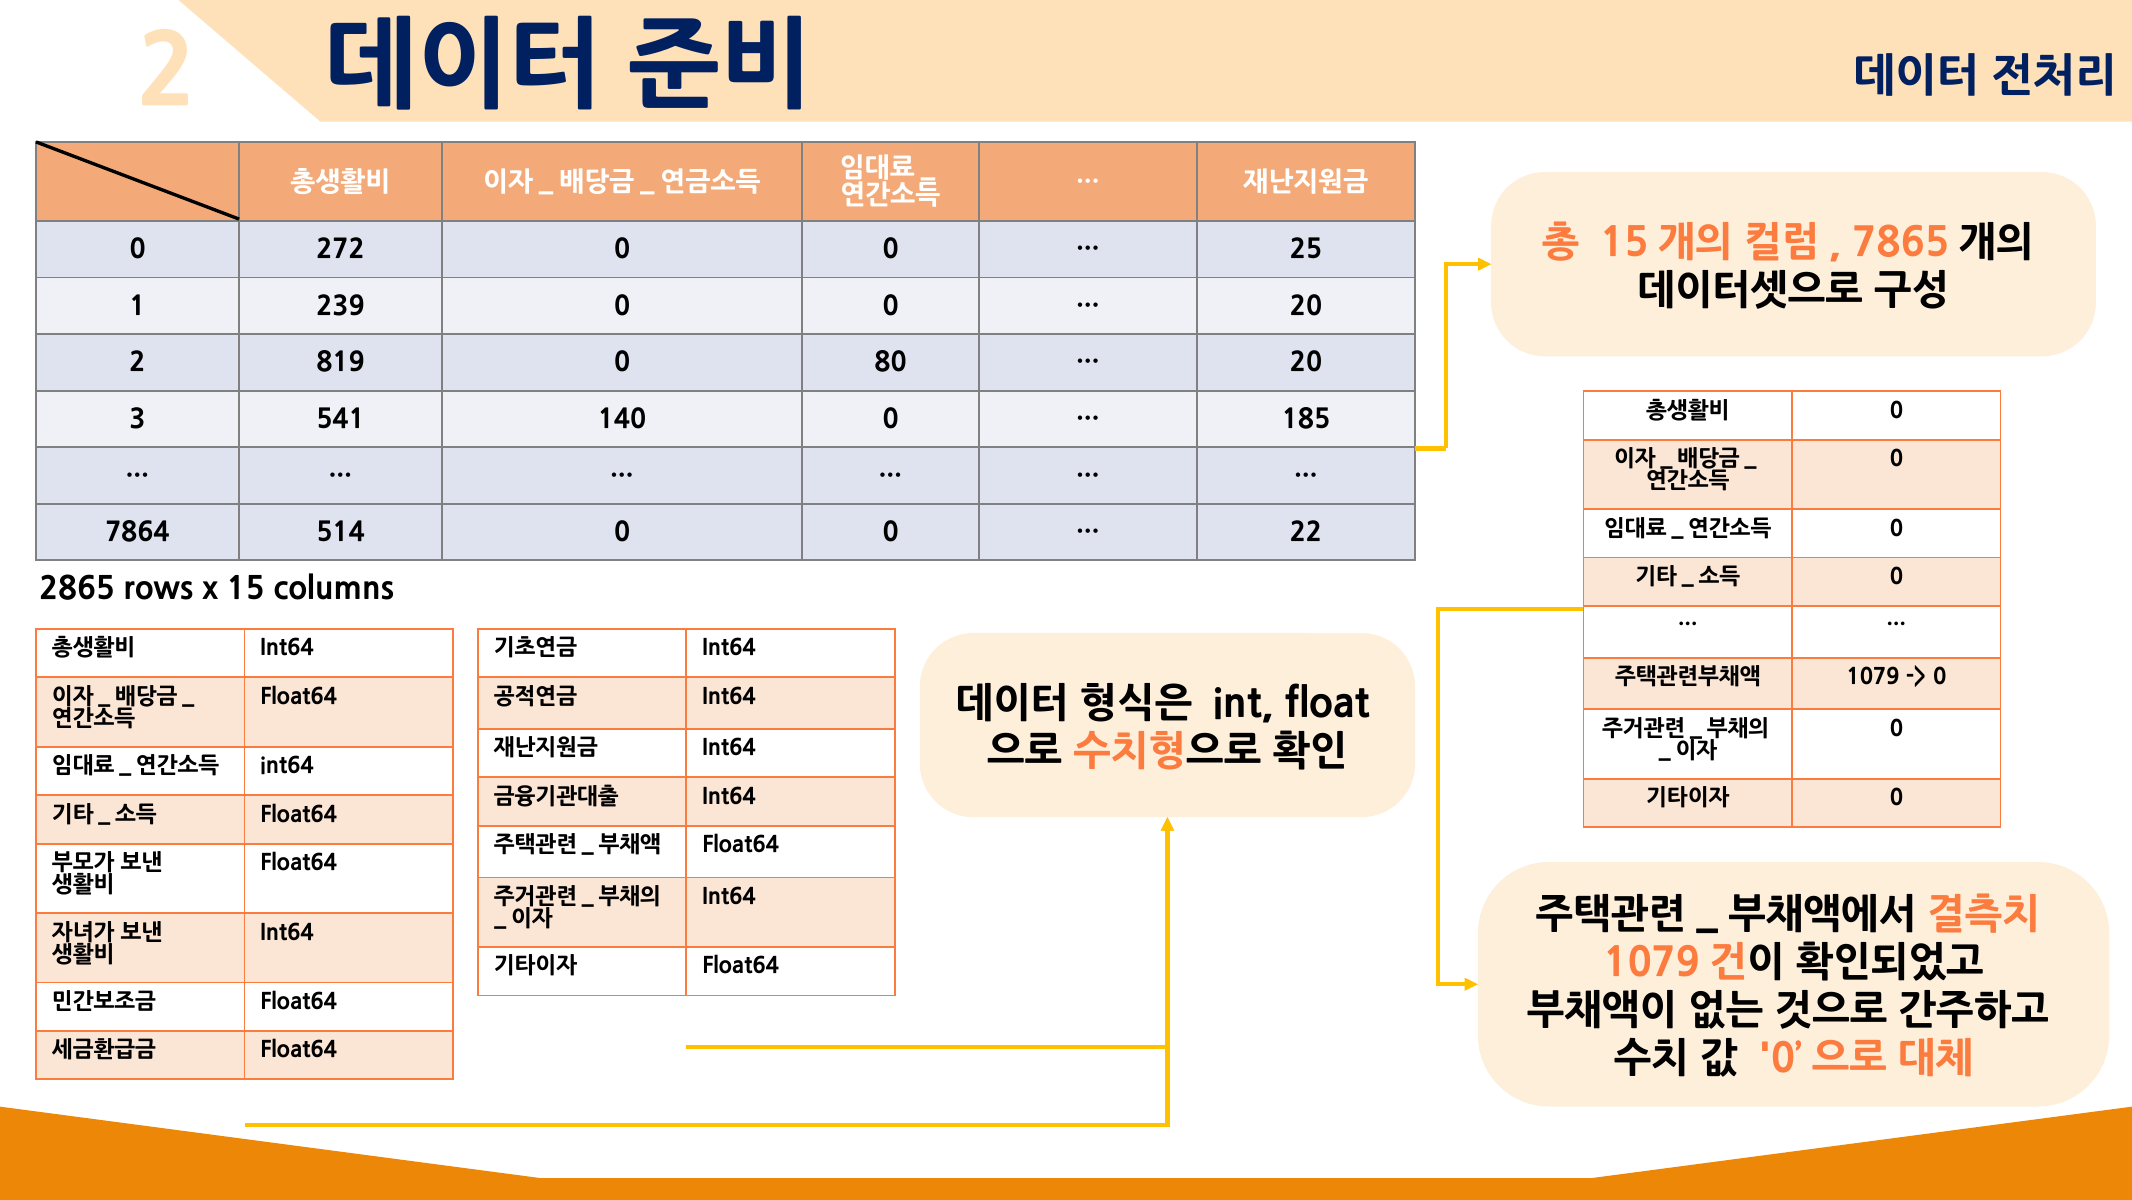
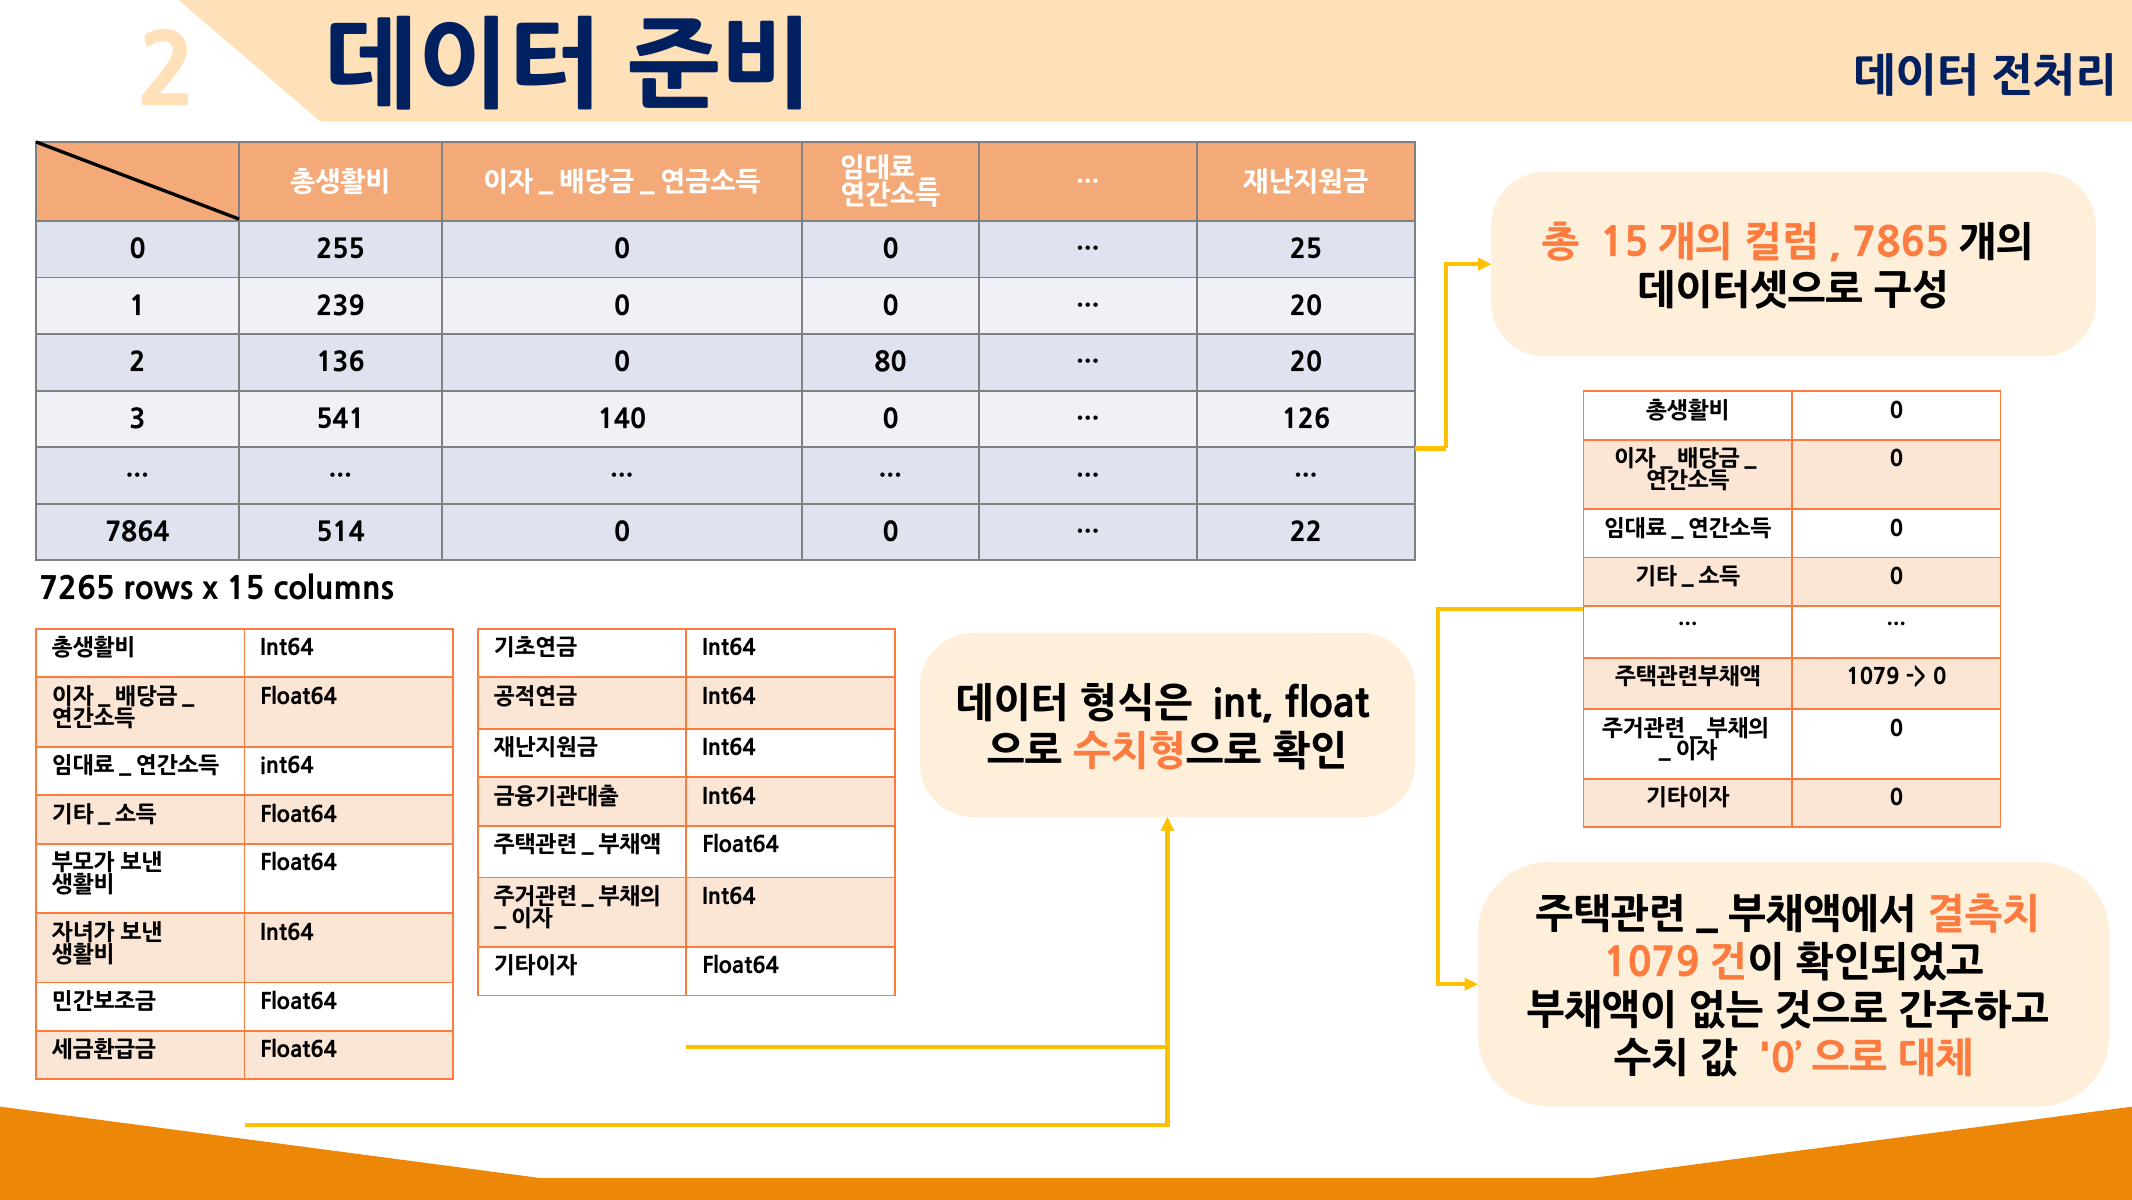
272: 272 -> 255 (341, 250)
819: 819 -> 136 (341, 363)
185: 185 -> 126 (1306, 419)
2865: 2865 -> 7265 (77, 589)
